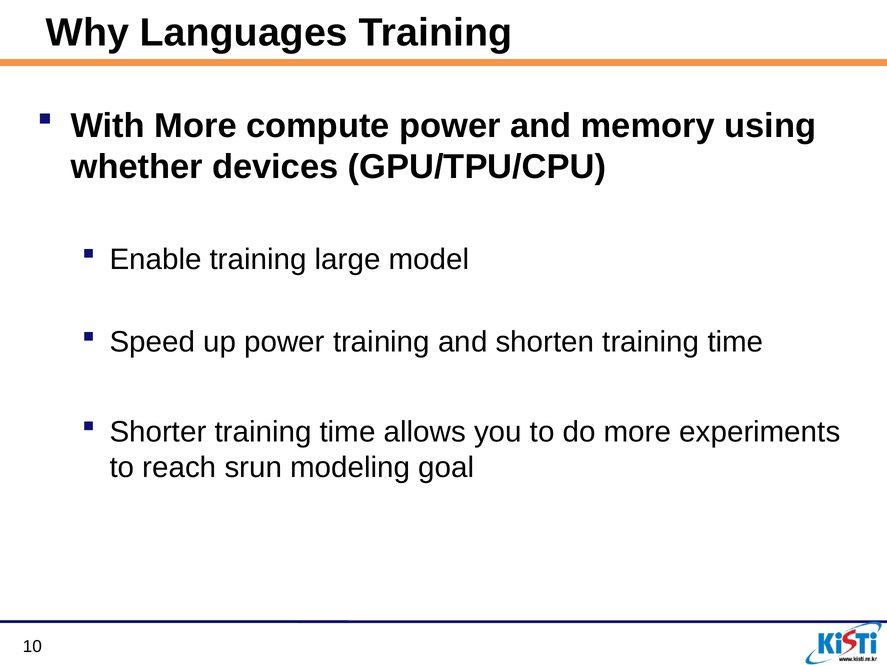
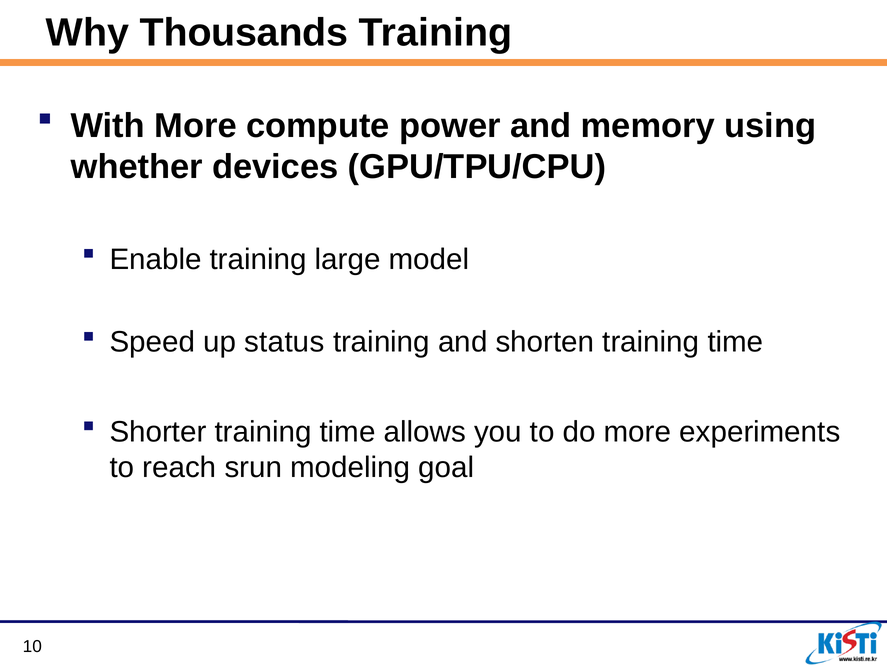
Languages: Languages -> Thousands (244, 33)
up power: power -> status (284, 342)
